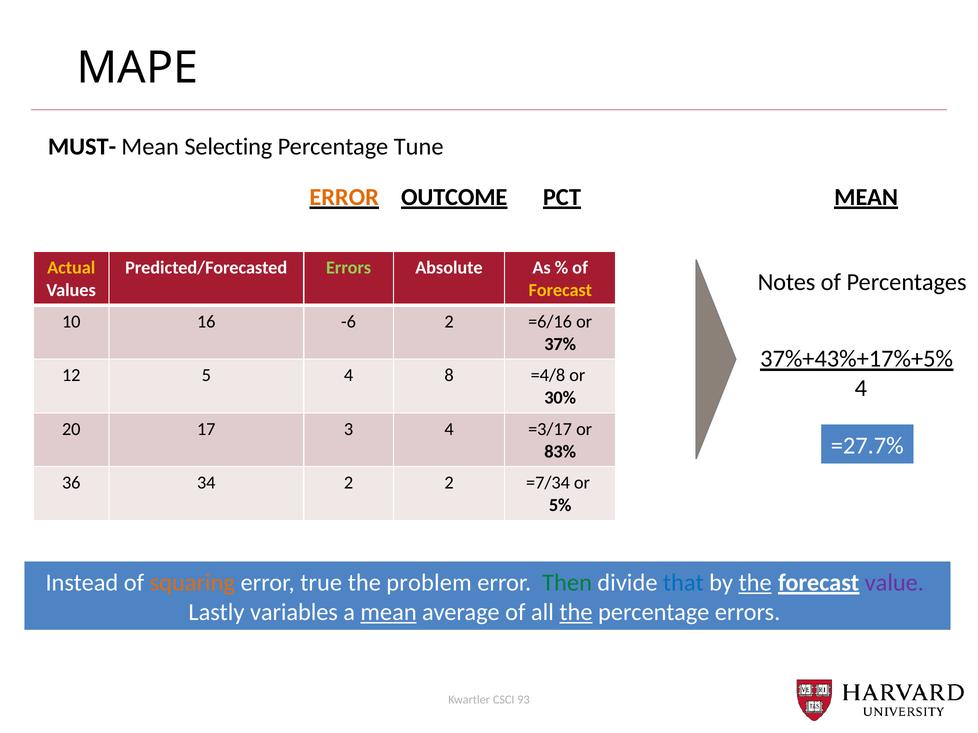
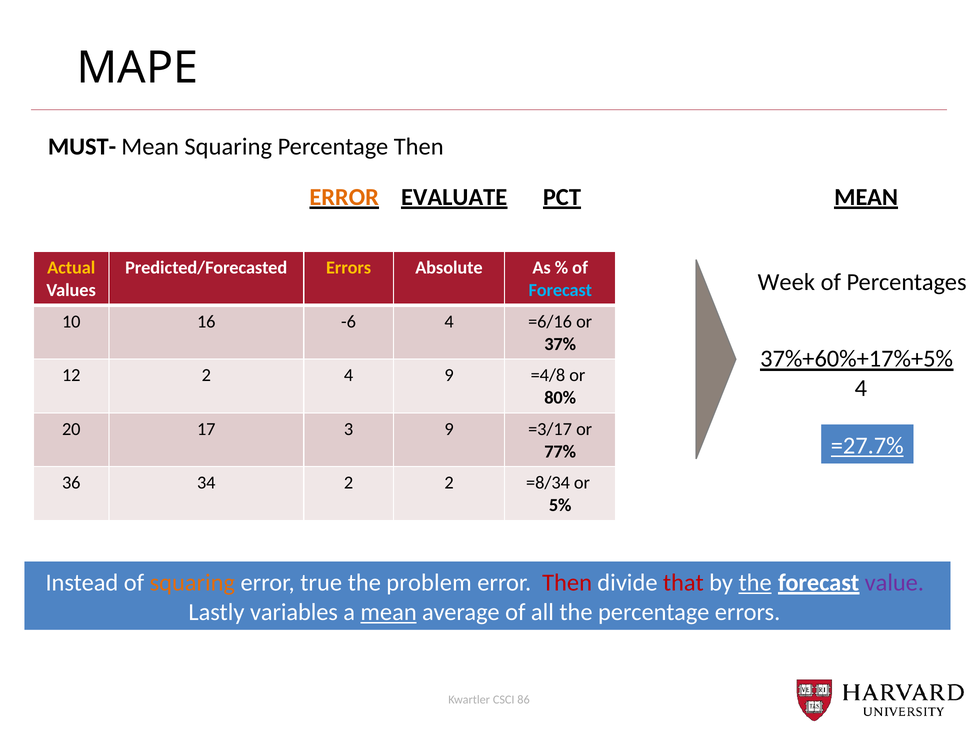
Mean Selecting: Selecting -> Squaring (228, 147)
Percentage Tune: Tune -> Then (419, 147)
OUTCOME: OUTCOME -> EVALUATE (454, 197)
Errors colour: light green -> yellow (349, 268)
Notes: Notes -> Week (786, 282)
Forecast colour: yellow -> light blue (560, 290)
-6 2: 2 -> 4 (449, 322)
37%+43%+17%+5%: 37%+43%+17%+5% -> 37%+60%+17%+5% (857, 359)
12 5: 5 -> 2 (206, 376)
4 8: 8 -> 9 (449, 376)
30%: 30% -> 80% (560, 398)
3 4: 4 -> 9 (449, 429)
=27.7% underline: none -> present (867, 446)
83%: 83% -> 77% (560, 452)
=7/34: =7/34 -> =8/34 (548, 483)
Then colour: green -> red (567, 583)
that colour: blue -> red (683, 583)
the underline: present -> none (576, 612)
93: 93 -> 86 (524, 700)
